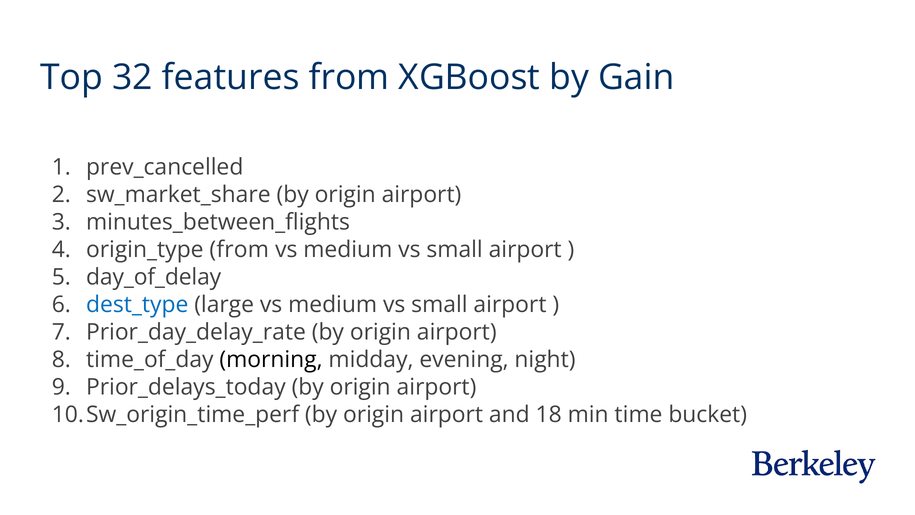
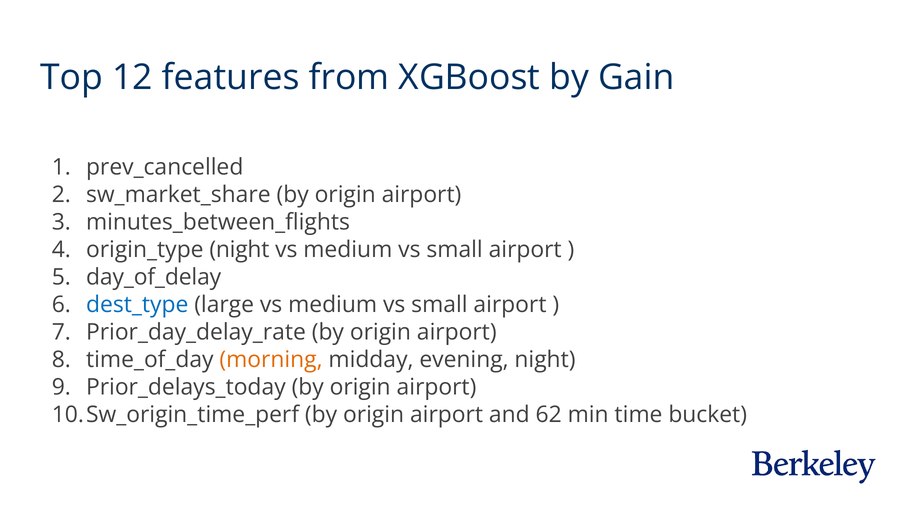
32: 32 -> 12 (132, 78)
origin_type from: from -> night (239, 250)
morning colour: black -> orange (271, 359)
18: 18 -> 62 (549, 414)
